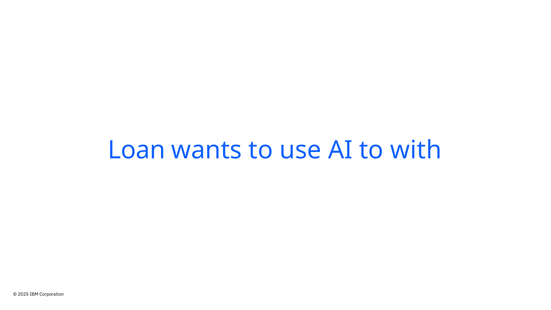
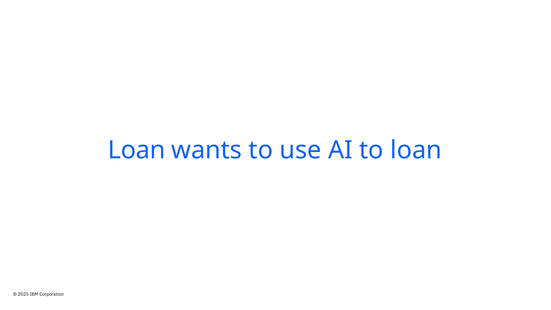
to with: with -> loan (416, 150)
